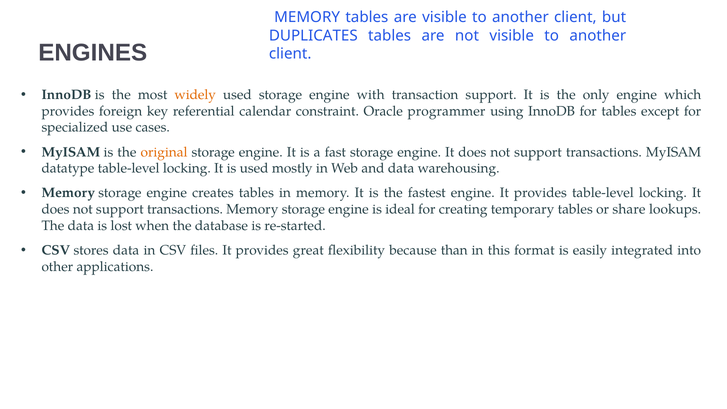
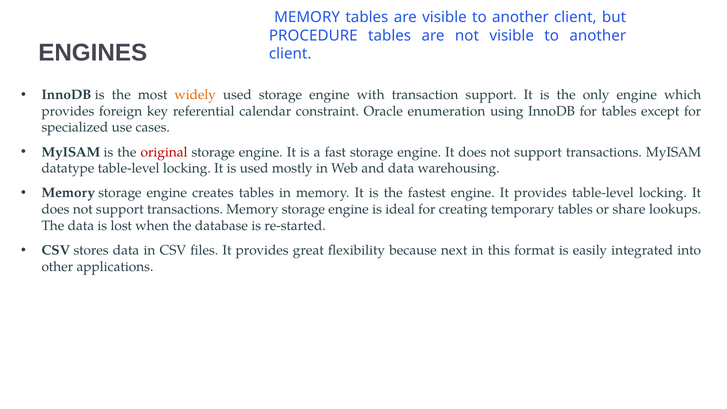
DUPLICATES: DUPLICATES -> PROCEDURE (313, 36)
programmer: programmer -> enumeration (446, 111)
original colour: orange -> red (164, 152)
than: than -> next (454, 250)
